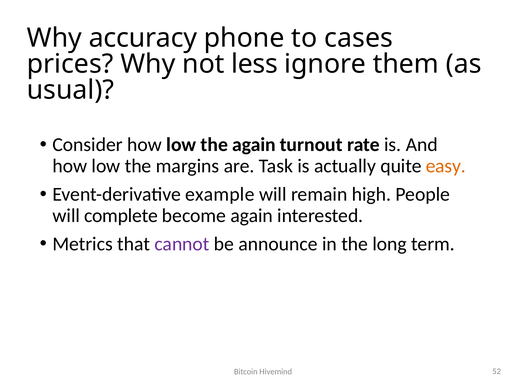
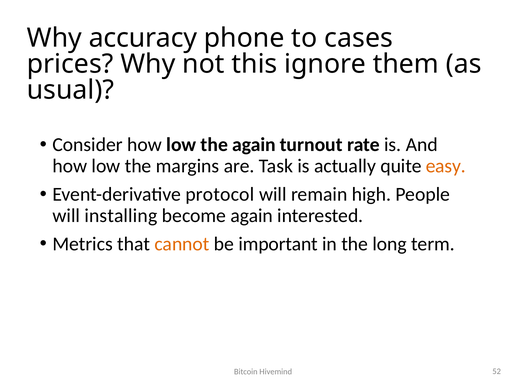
less: less -> this (254, 64)
example: example -> protocol (220, 194)
complete: complete -> installing (121, 215)
cannot colour: purple -> orange (182, 244)
announce: announce -> important (278, 244)
